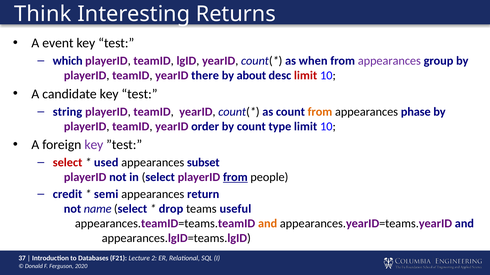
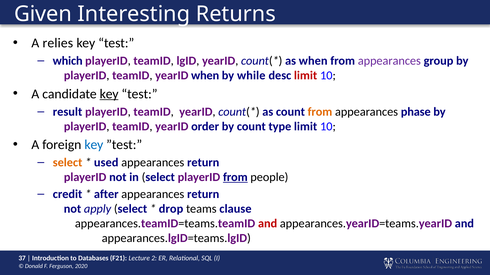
Think: Think -> Given (43, 14)
event: event -> relies (58, 43)
yearID there: there -> when (205, 76)
about: about -> while (251, 76)
key underline: none -> present (109, 94)
string: string -> result (68, 112)
key colour: purple -> blue (94, 145)
select colour: red -> orange (68, 163)
subset: subset -> return (203, 163)
semi: semi -> after (106, 195)
name: name -> apply (98, 209)
useful: useful -> clause (235, 209)
and colour: orange -> red (268, 224)
